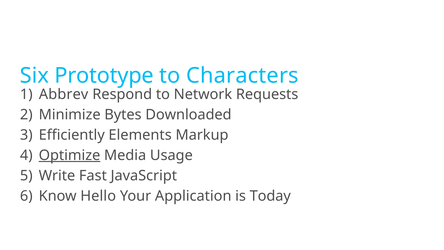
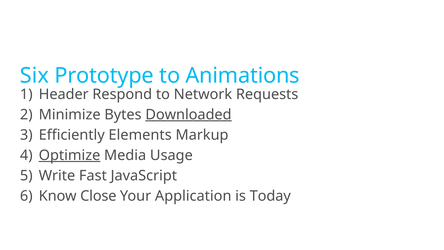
Characters: Characters -> Animations (243, 76)
Abbrev: Abbrev -> Header (64, 94)
Downloaded underline: none -> present (188, 114)
Hello: Hello -> Close (98, 196)
